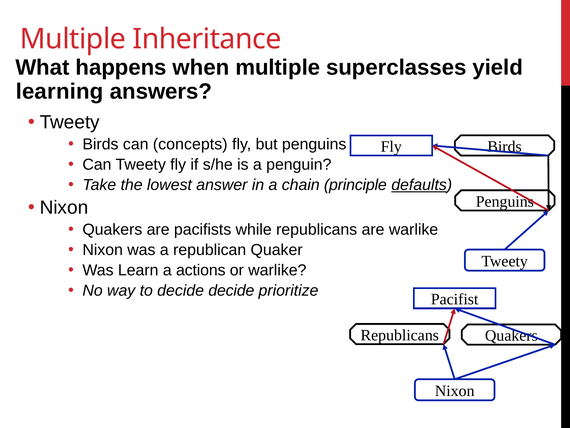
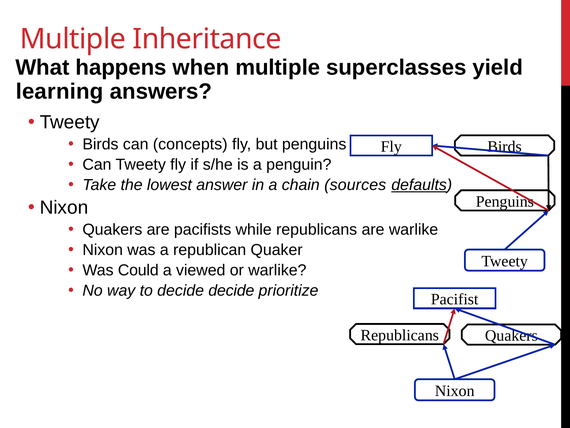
principle: principle -> sources (355, 185)
Learn: Learn -> Could (138, 270)
actions: actions -> viewed (201, 270)
